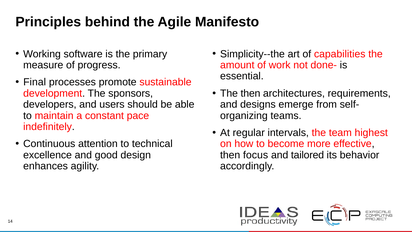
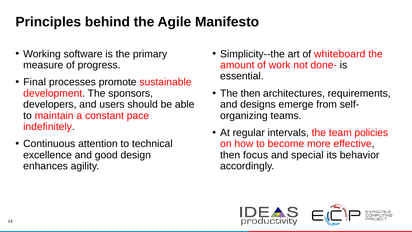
capabilities: capabilities -> whiteboard (340, 54)
highest: highest -> policies (371, 133)
tailored: tailored -> special (307, 155)
